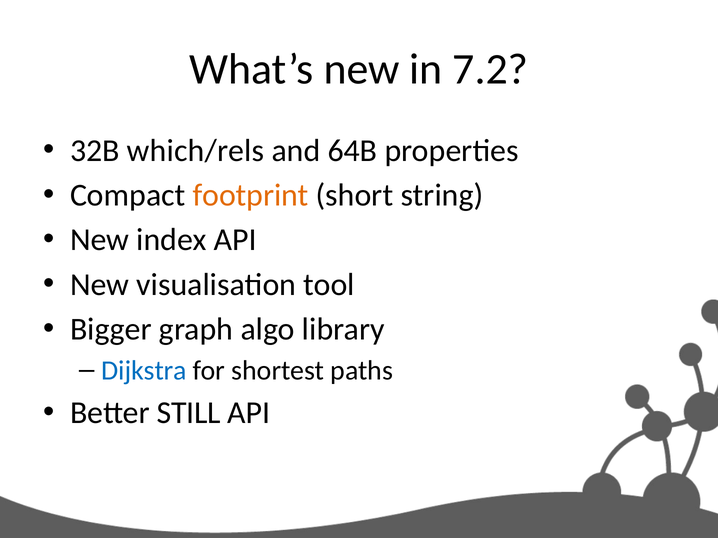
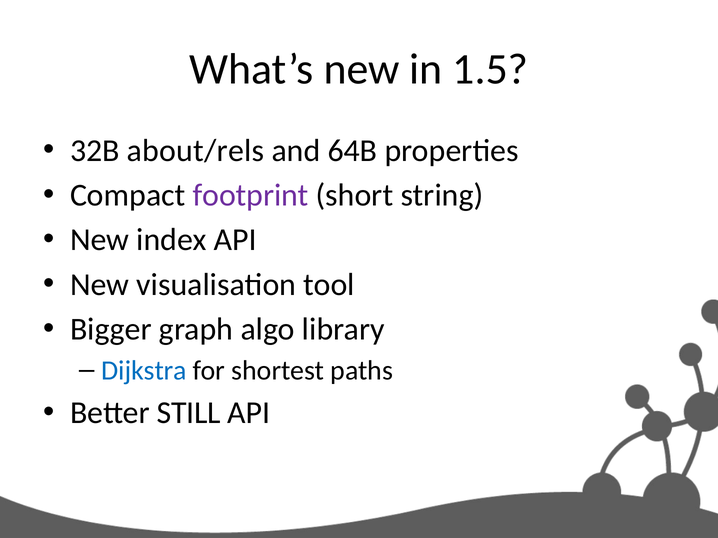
7.2: 7.2 -> 1.5 (490, 70)
which/rels: which/rels -> about/rels (196, 151)
footprint colour: orange -> purple (251, 195)
